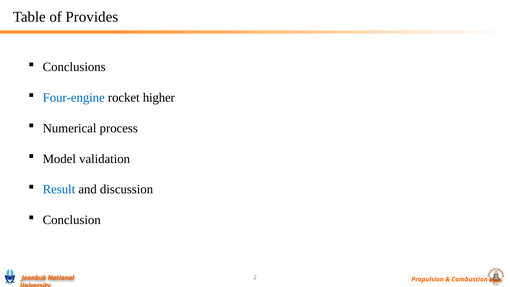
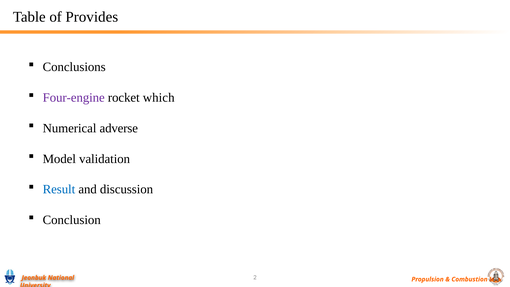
Four-engine colour: blue -> purple (74, 98)
higher: higher -> which (159, 98)
process: process -> adverse (119, 128)
